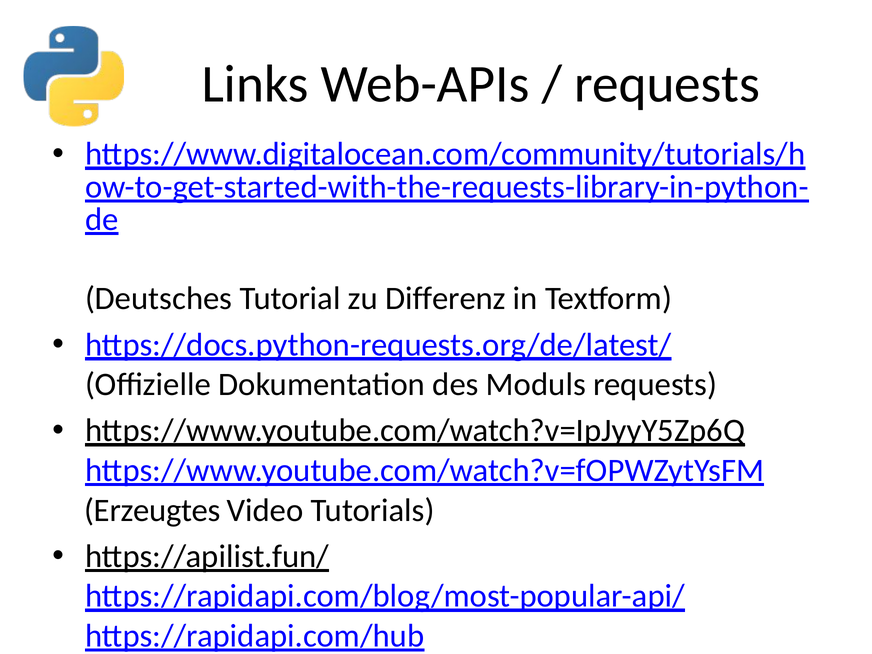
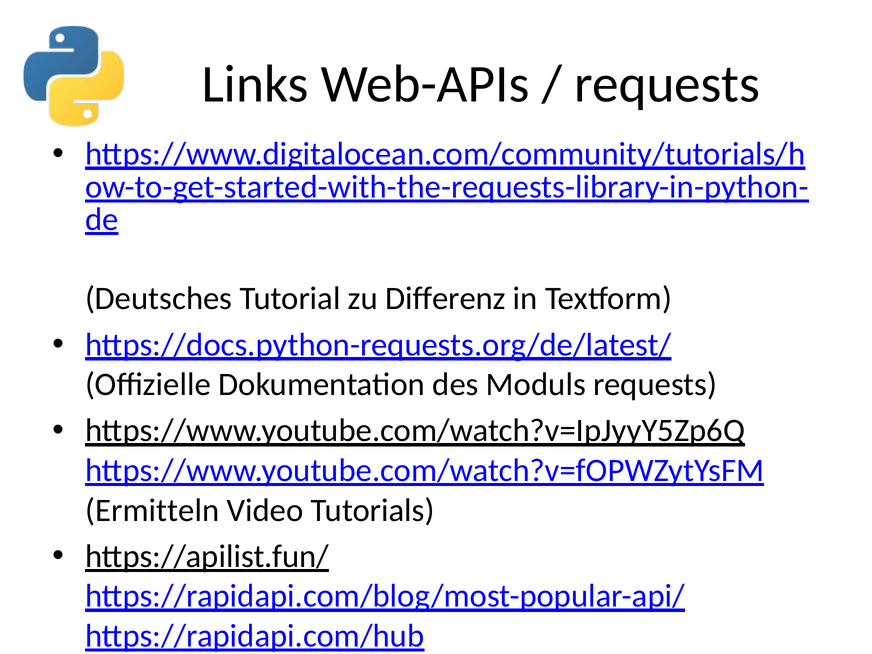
Erzeugtes: Erzeugtes -> Ermitteln (152, 510)
